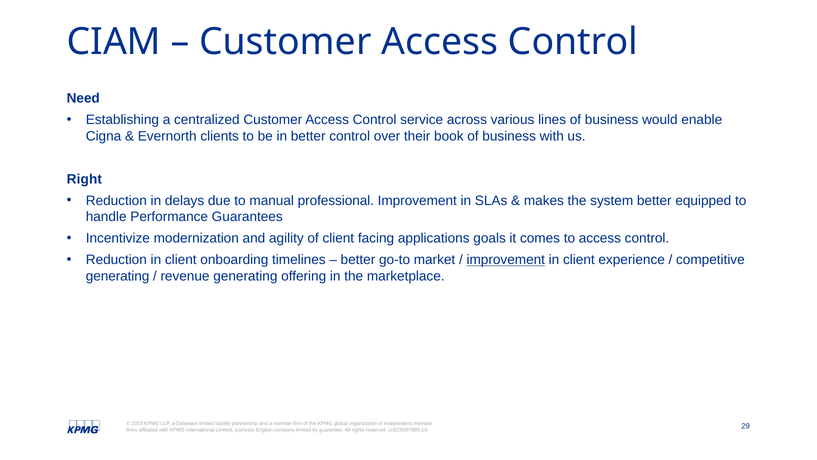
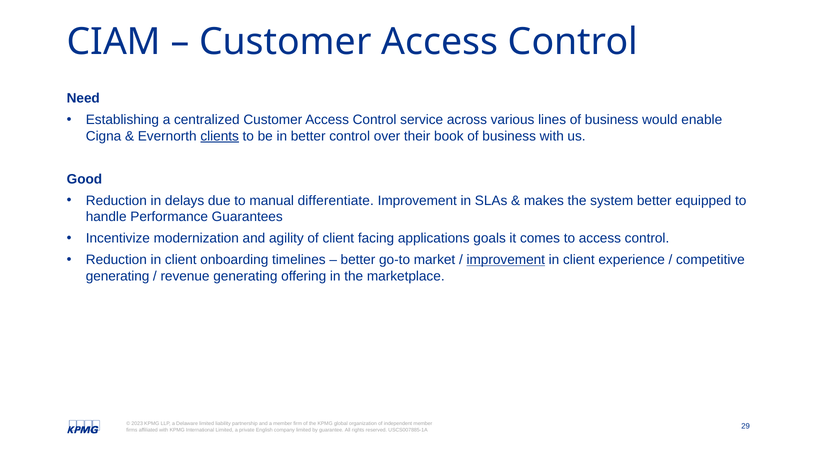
clients underline: none -> present (220, 136)
Right: Right -> Good (84, 179)
professional: professional -> differentiate (336, 200)
